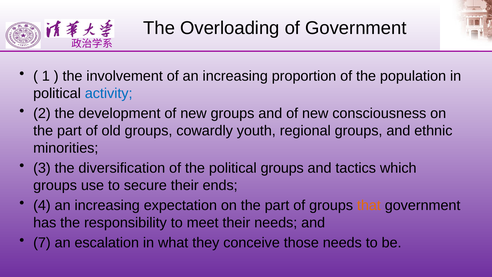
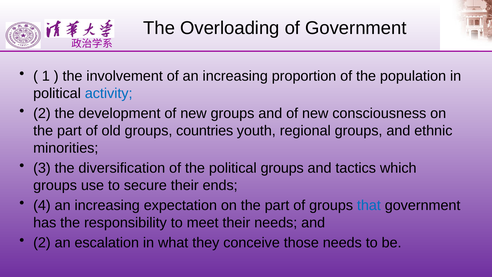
cowardly: cowardly -> countries (205, 131)
that colour: orange -> blue (369, 205)
7: 7 -> 2 (42, 243)
